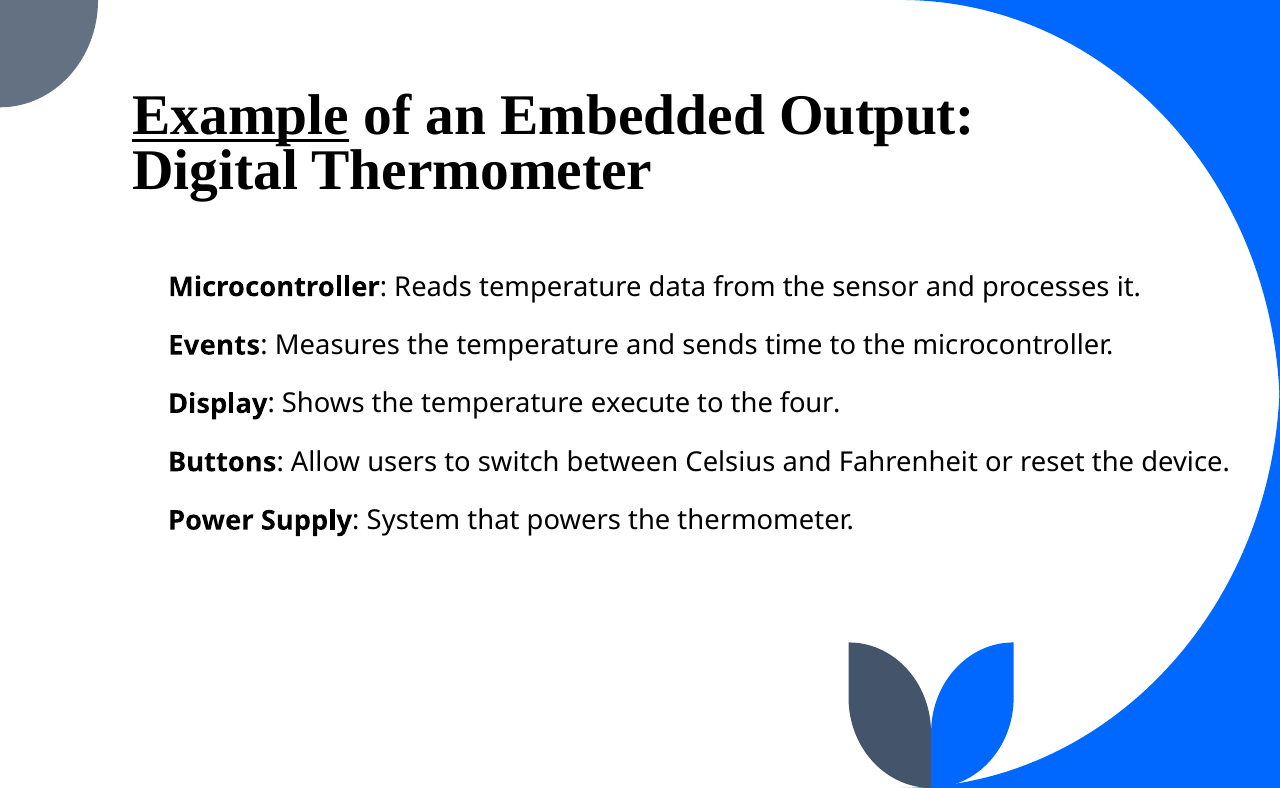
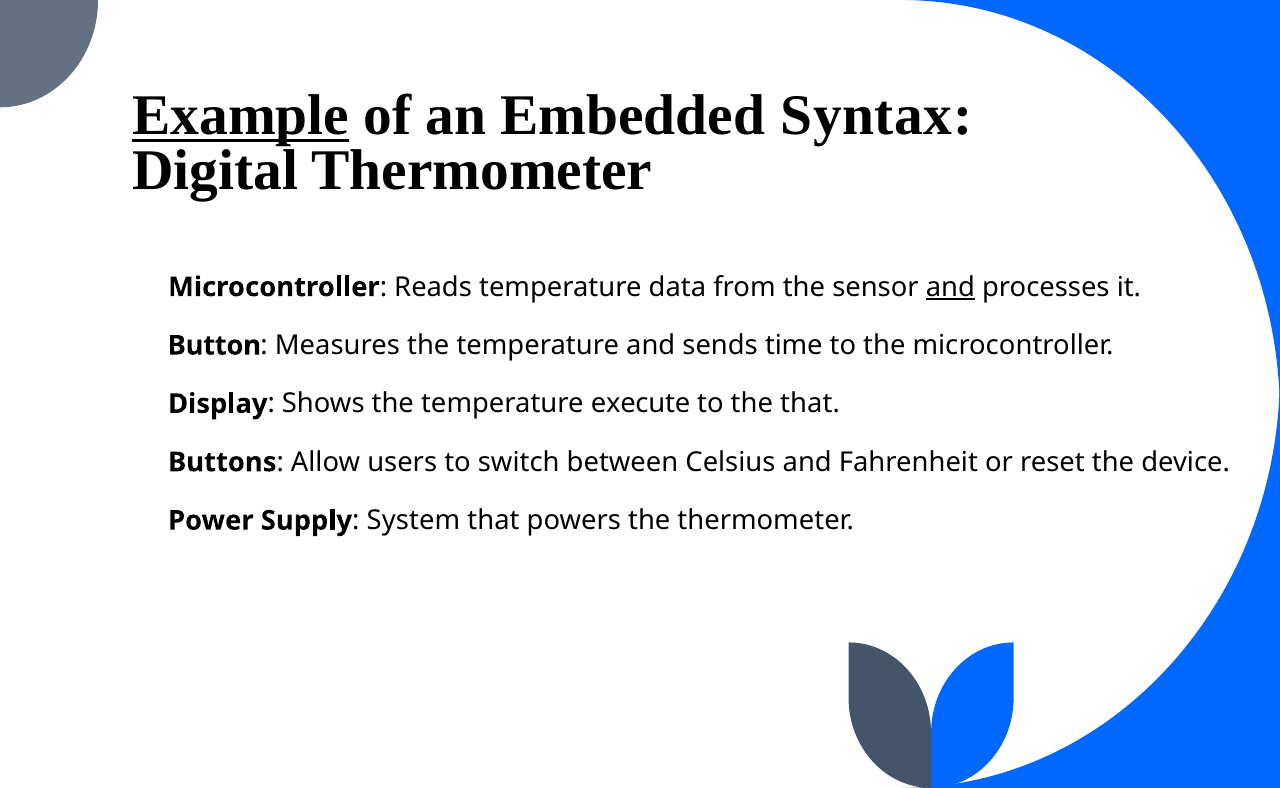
Output: Output -> Syntax (876, 116)
and underline: none -> present (950, 287)
Events: Events -> Button (214, 345)
the four: four -> that (810, 404)
